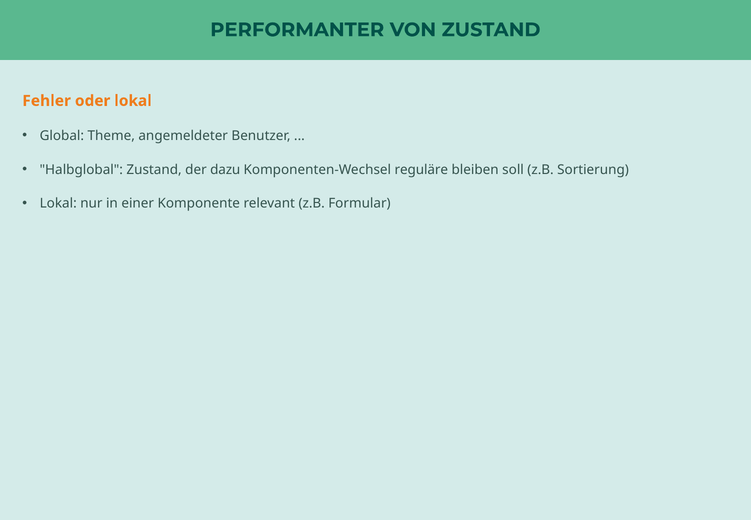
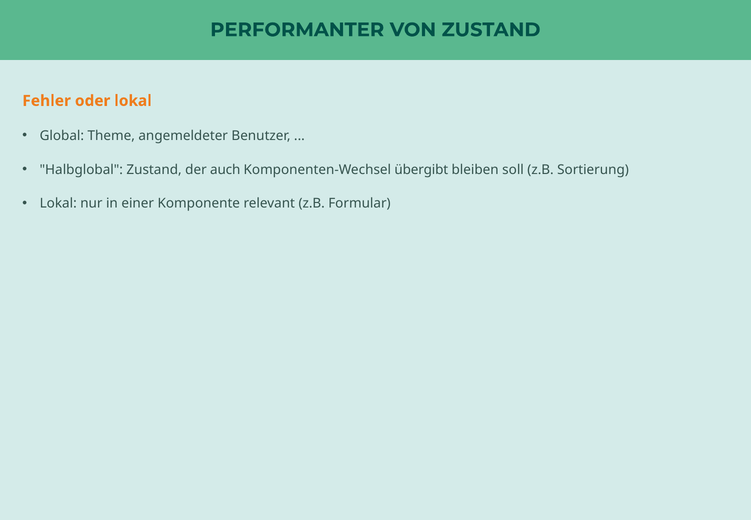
dazu: dazu -> auch (225, 170)
reguläre: reguläre -> übergibt (421, 170)
